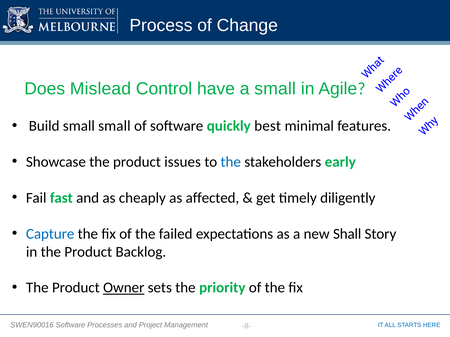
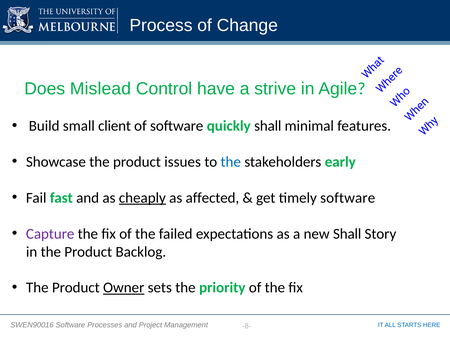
a small: small -> strive (275, 89)
small small: small -> client (115, 126)
quickly best: best -> shall (268, 126)
cheaply underline: none -> present (142, 198)
timely diligently: diligently -> software (348, 198)
Capture colour: blue -> purple (50, 234)
